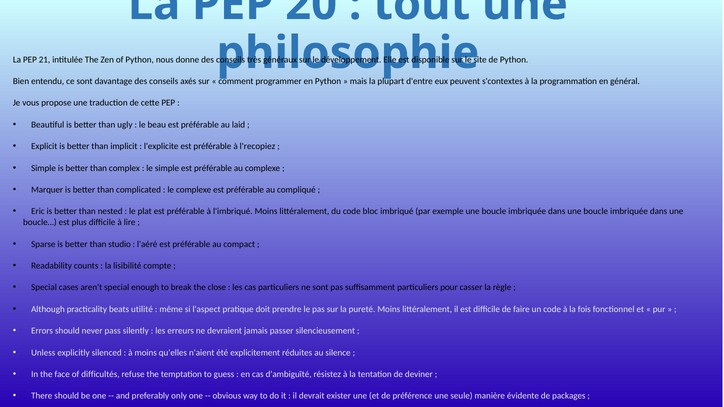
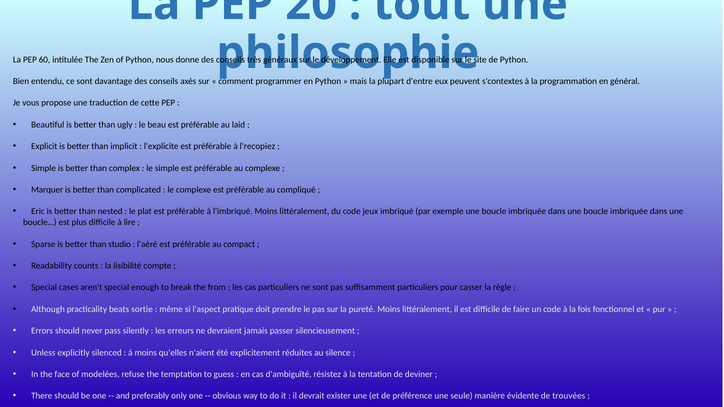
21: 21 -> 60 (44, 60)
bloc: bloc -> jeux (370, 212)
close: close -> from (217, 288)
utilité: utilité -> sortie (142, 309)
difficultés: difficultés -> modelées (100, 375)
packages: packages -> trouvées (569, 396)
